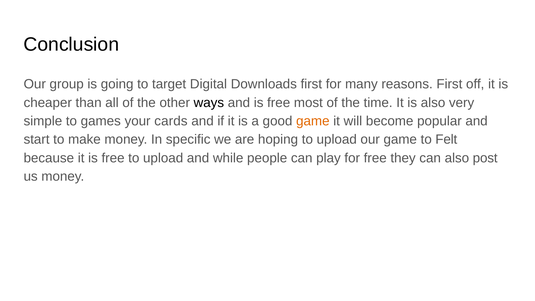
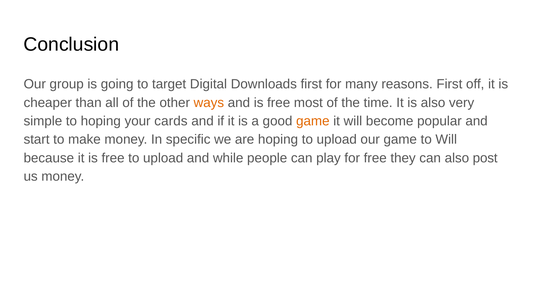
ways colour: black -> orange (209, 103)
to games: games -> hoping (101, 121)
to Felt: Felt -> Will (446, 139)
